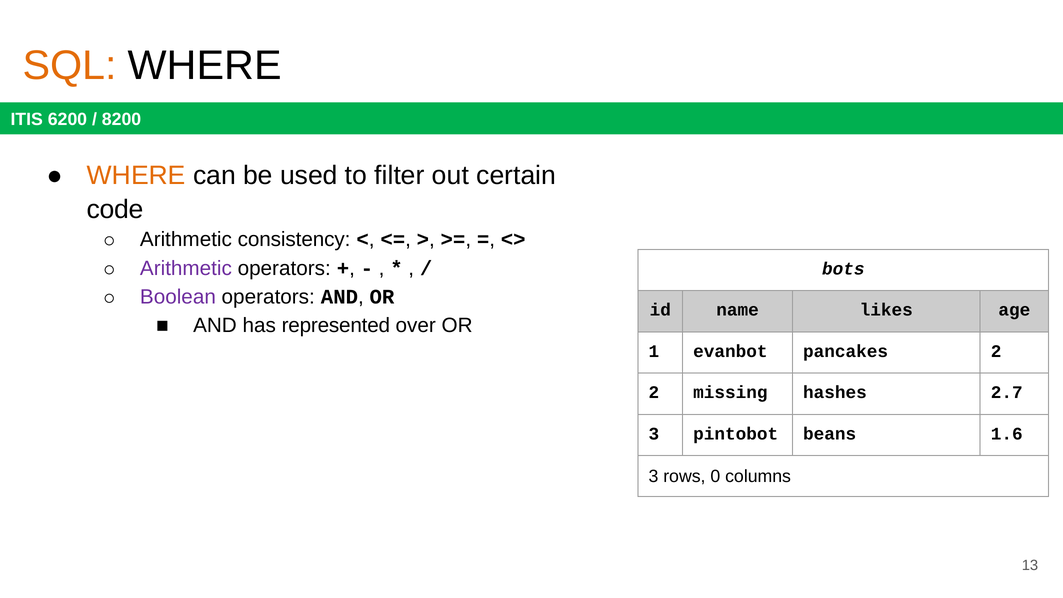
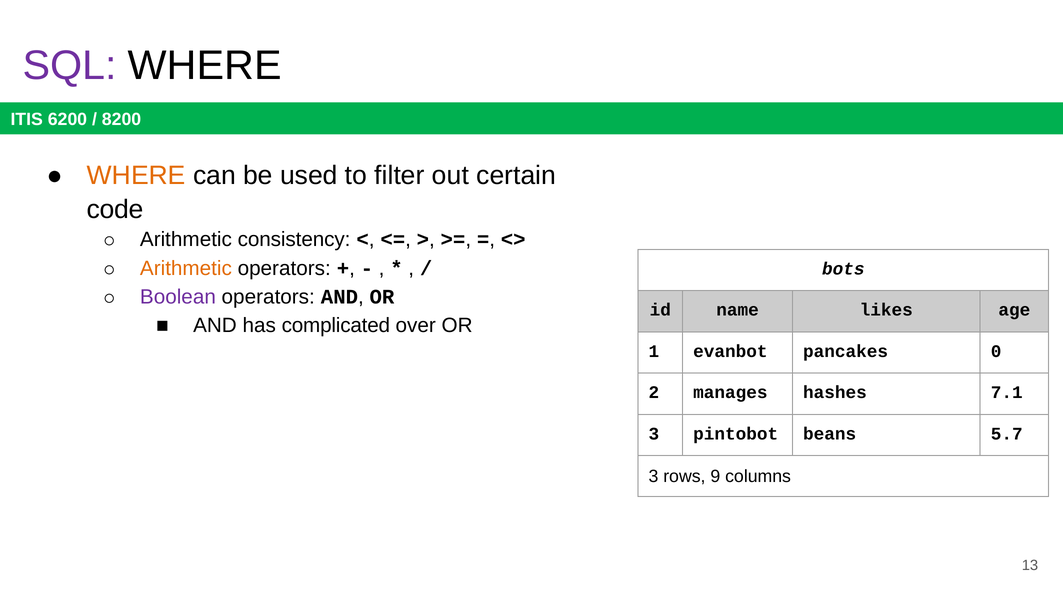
SQL colour: orange -> purple (70, 66)
Arithmetic colour: purple -> orange (186, 268)
represented: represented -> complicated (336, 326)
pancakes 2: 2 -> 0 (996, 351)
missing: missing -> manages (730, 393)
2.7: 2.7 -> 7.1 (1007, 393)
1.6: 1.6 -> 5.7 (1007, 434)
0: 0 -> 9 (715, 476)
